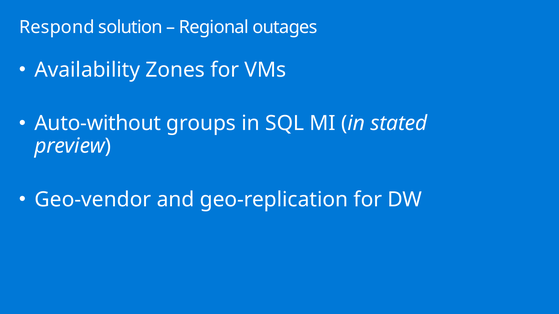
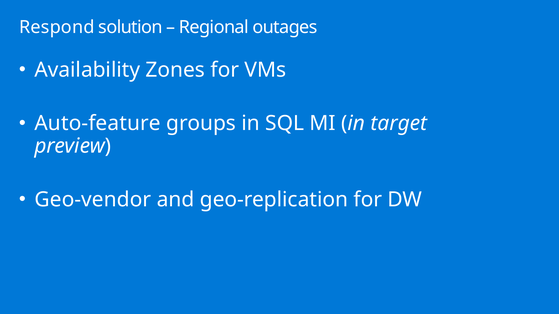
Auto-without: Auto-without -> Auto-feature (98, 124)
stated: stated -> target (399, 124)
